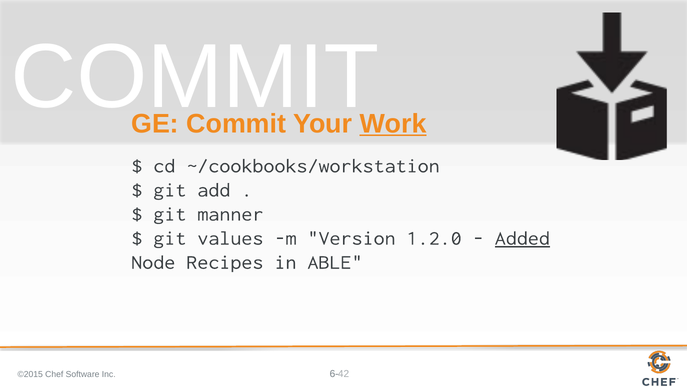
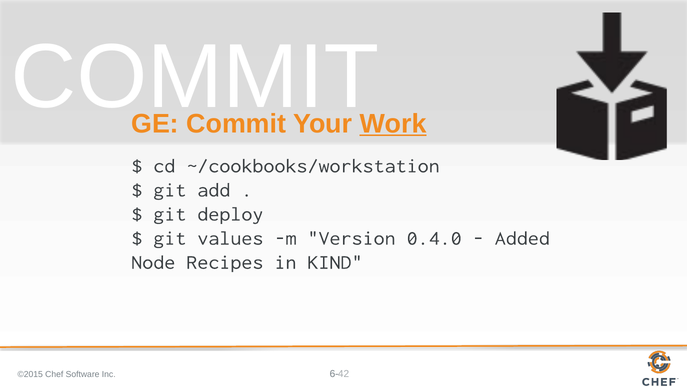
manner: manner -> deploy (230, 214)
1.2.0: 1.2.0 -> 0.4.0 (434, 238)
Added underline: present -> none (522, 238)
ABLE: ABLE -> KIND (335, 262)
